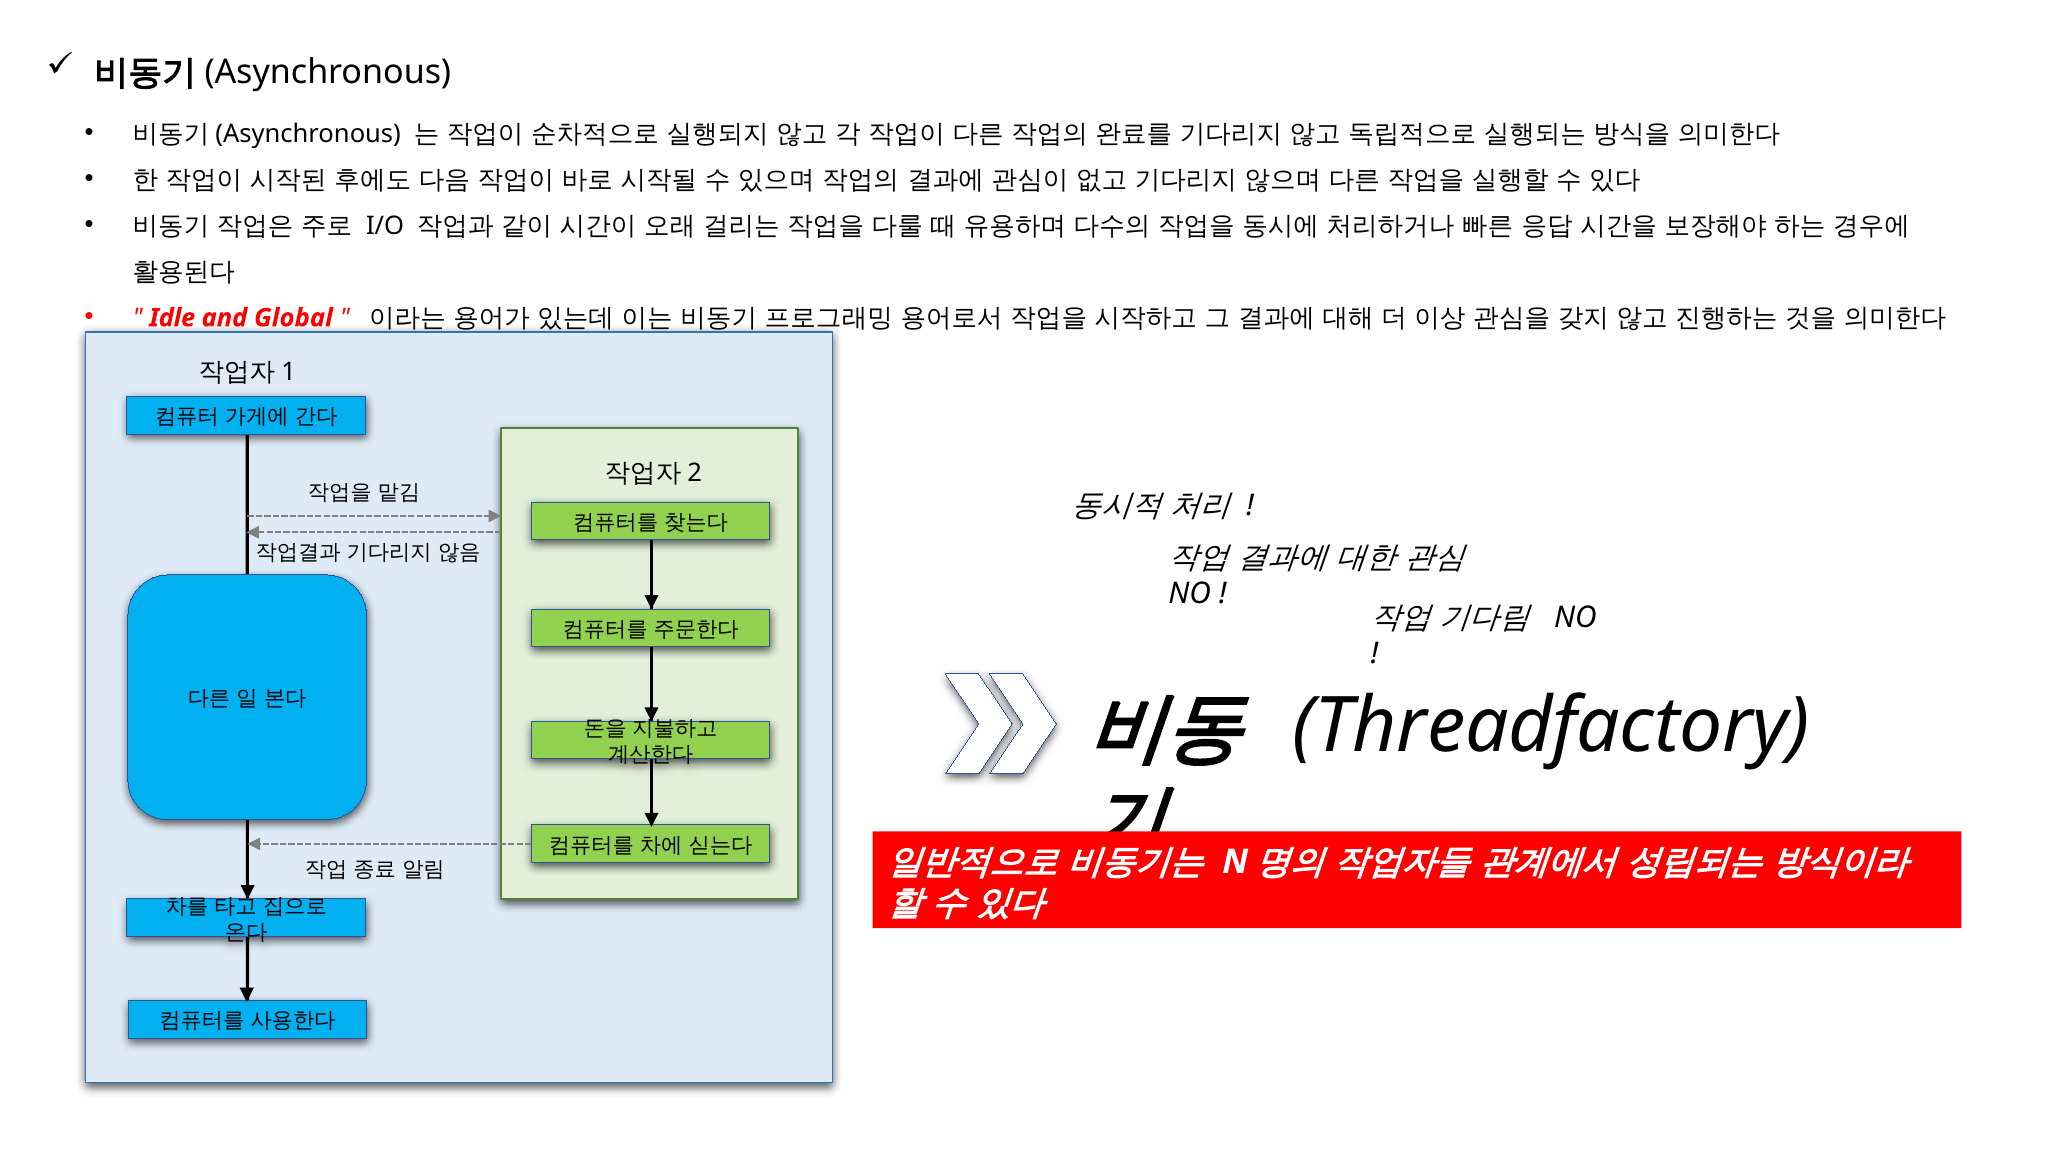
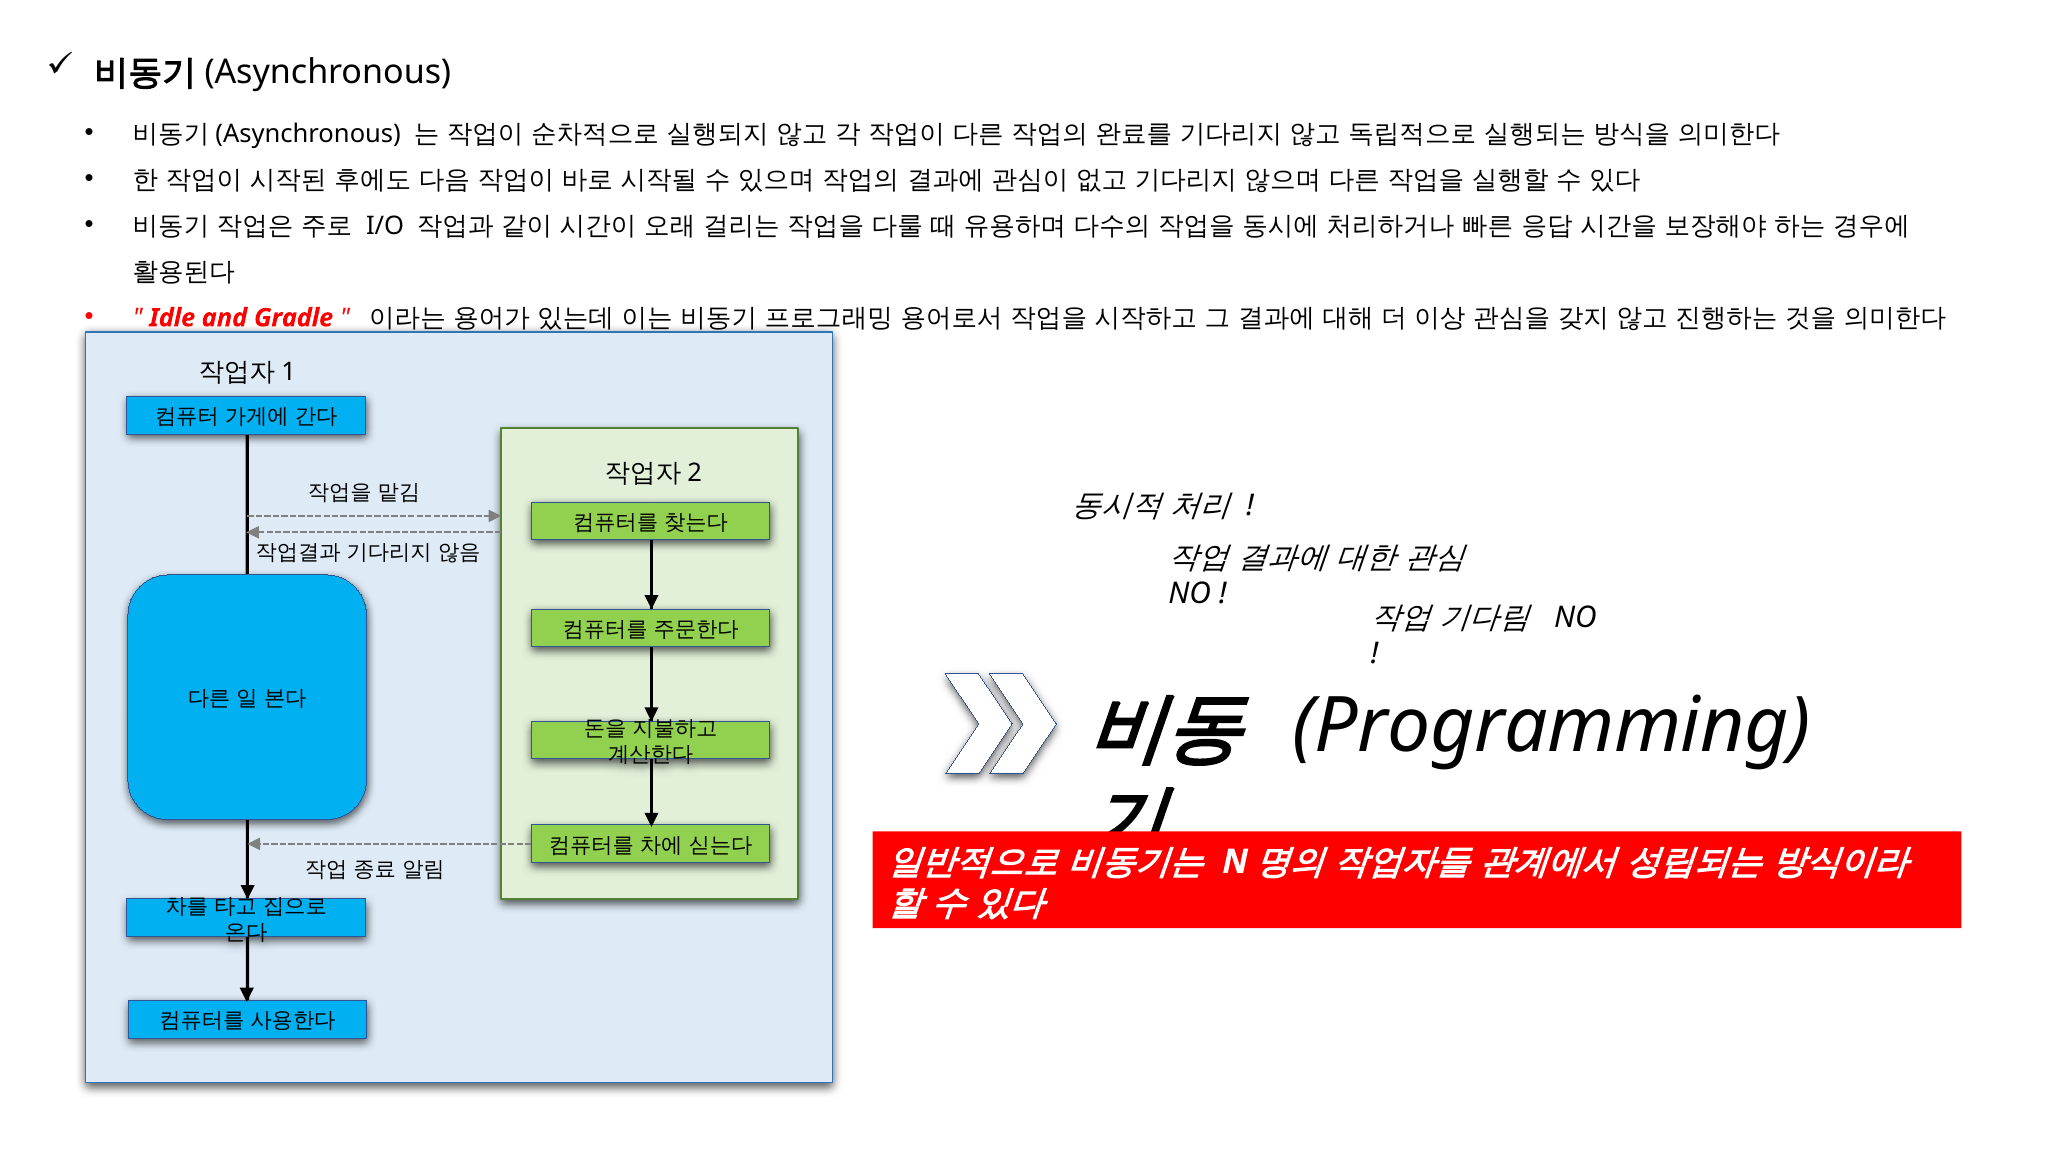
Global: Global -> Gradle (294, 318)
Threadfactory: Threadfactory -> Programming (1552, 726)
